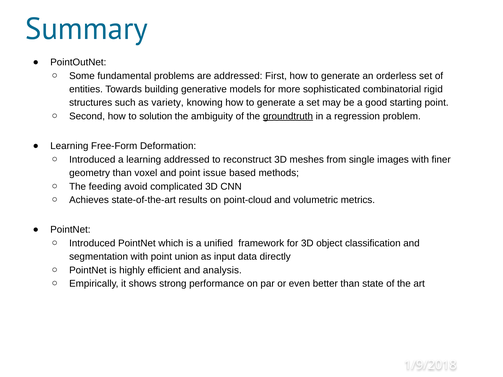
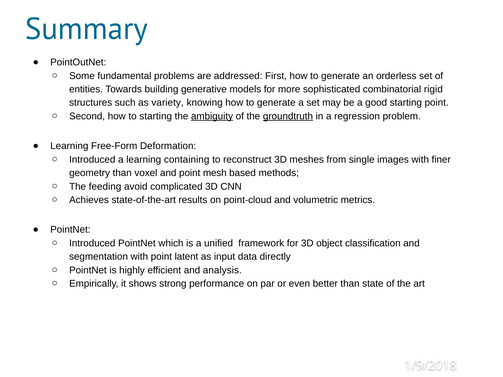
to solution: solution -> starting (156, 116)
ambiguity underline: none -> present (212, 116)
learning addressed: addressed -> containing (187, 160)
issue: issue -> mesh (215, 173)
union: union -> latent (186, 257)
